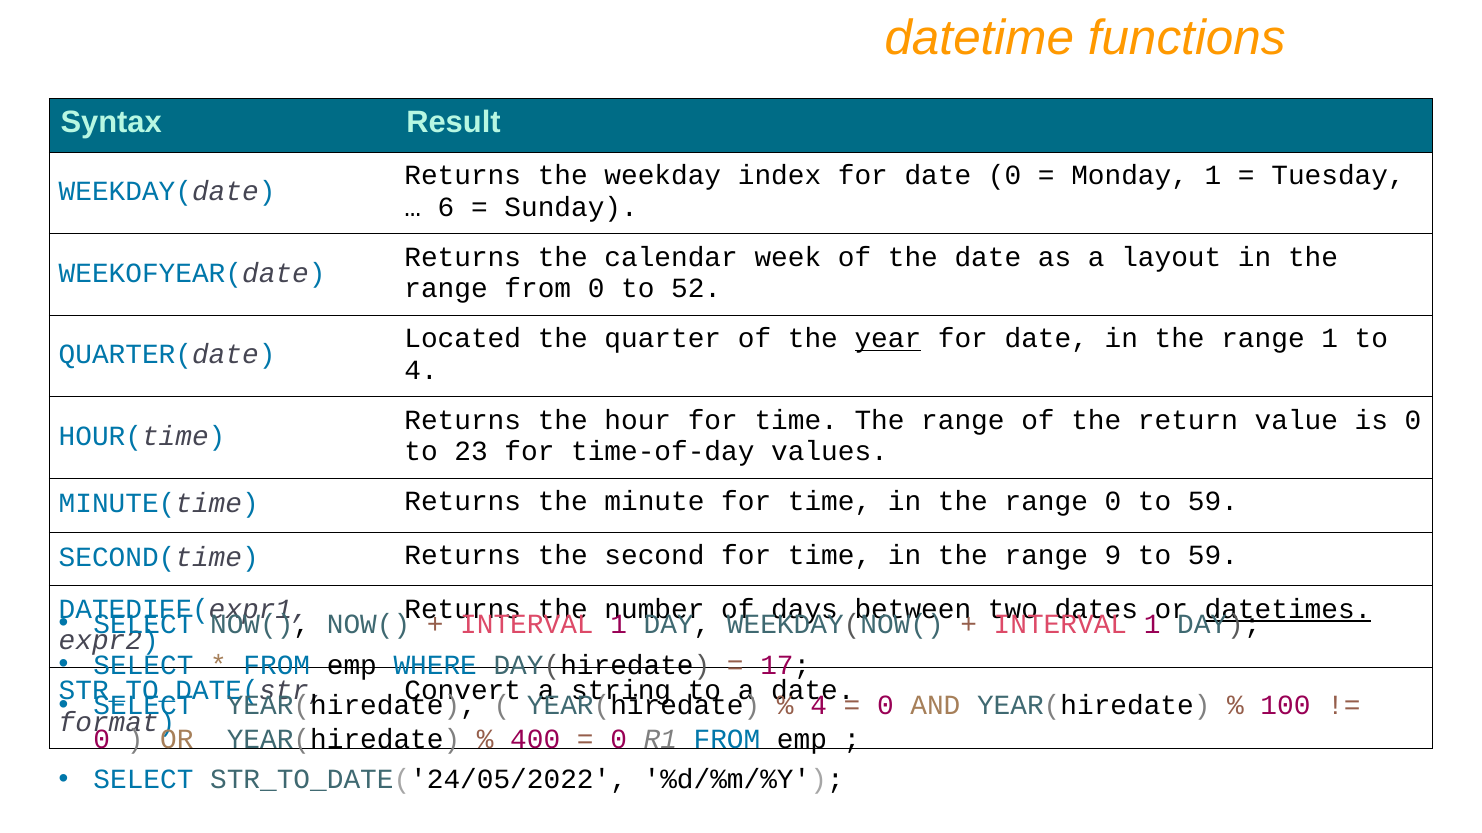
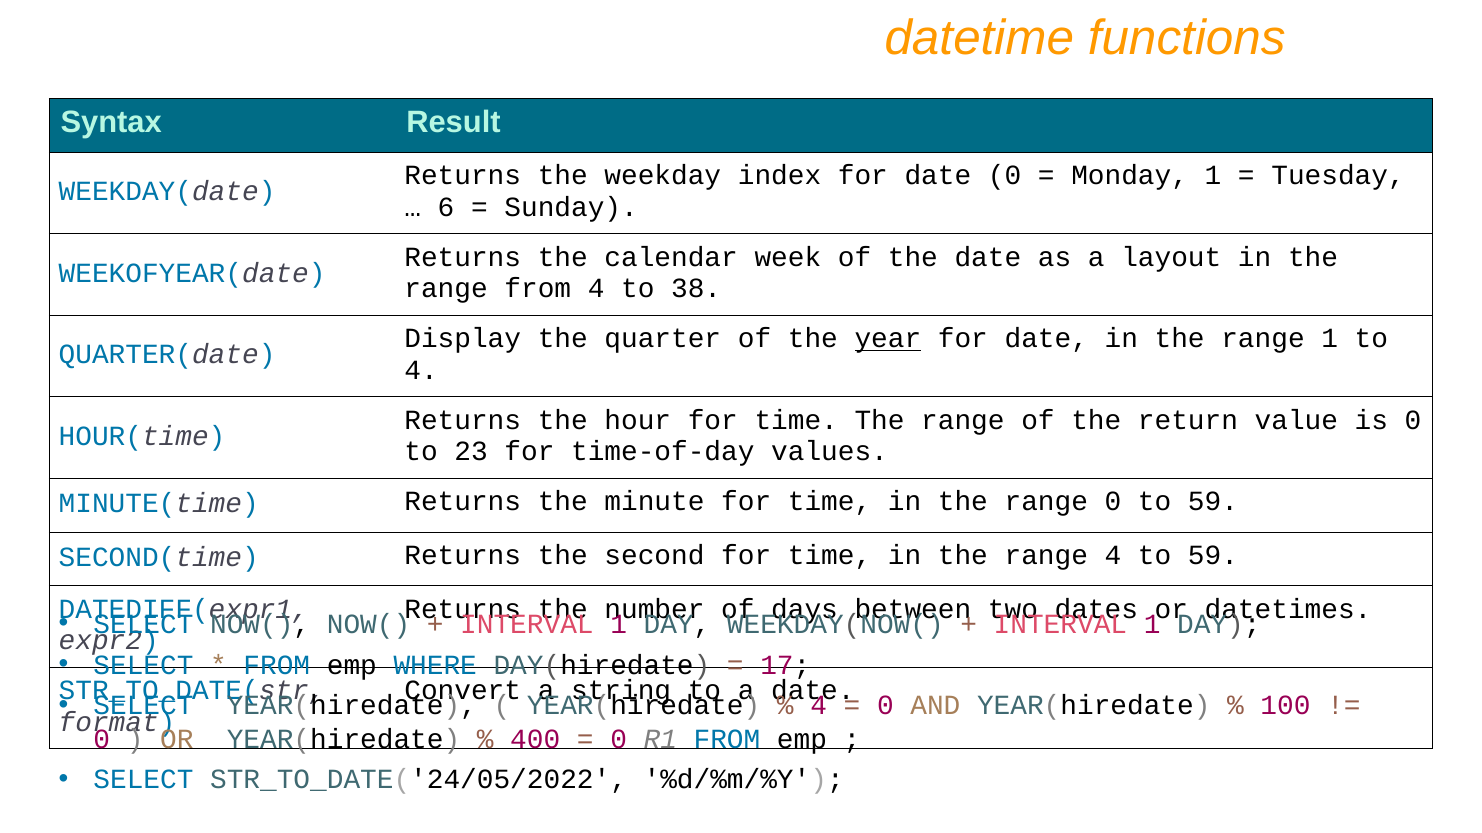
from 0: 0 -> 4 (596, 289)
52: 52 -> 38 (696, 289)
Located: Located -> Display (463, 339)
range 9: 9 -> 4 (1113, 556)
datetimes underline: present -> none (1288, 609)
